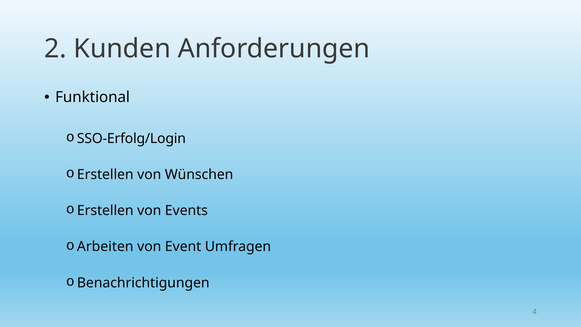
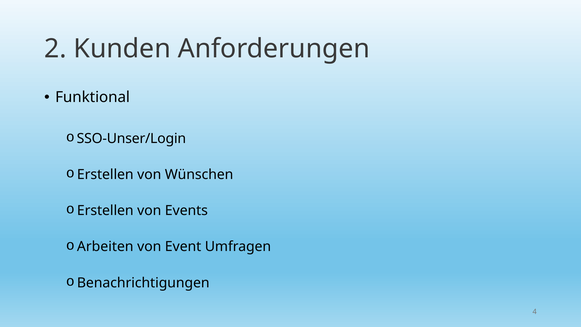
SSO-Erfolg/Login: SSO-Erfolg/Login -> SSO-Unser/Login (131, 138)
